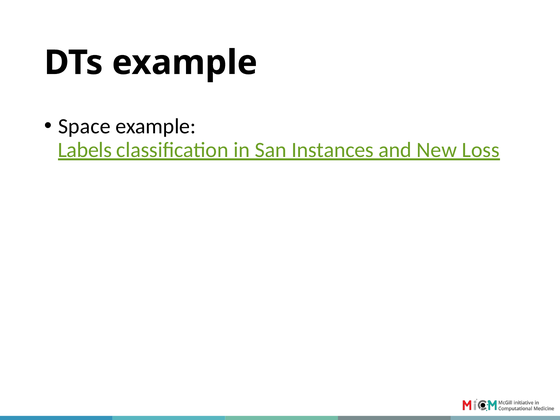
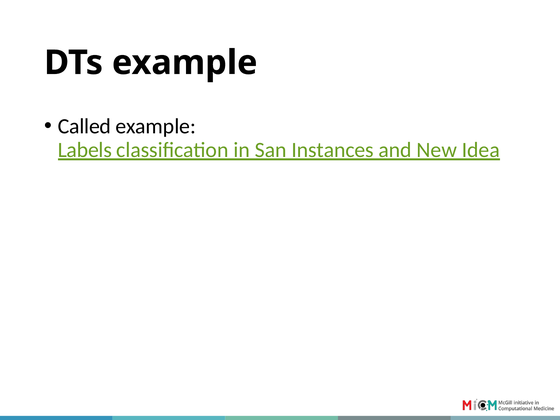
Space: Space -> Called (84, 126)
Loss: Loss -> Idea (481, 150)
